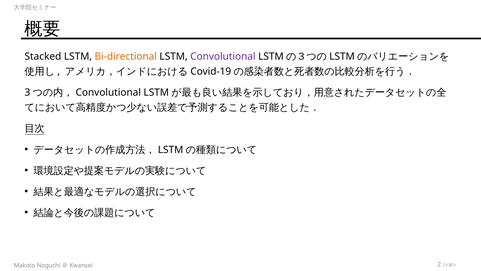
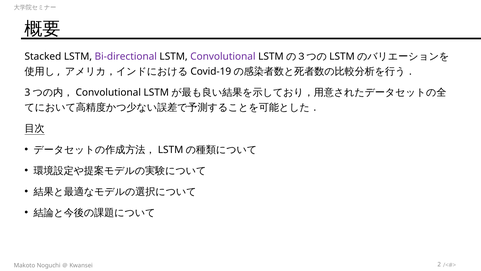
Bi-directional colour: orange -> purple (126, 56)
